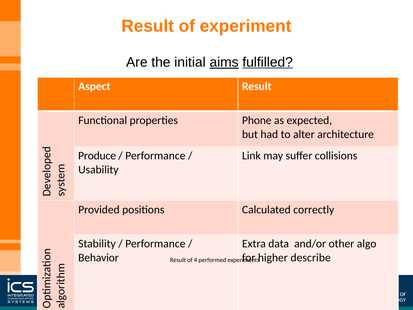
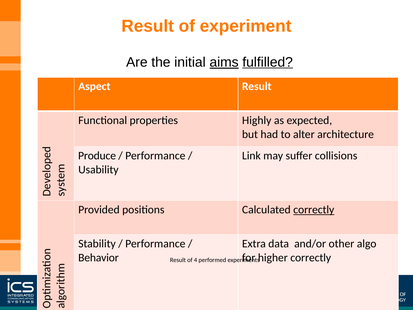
Phone: Phone -> Highly (257, 120)
correctly underline: none -> present (314, 210)
higher describe: describe -> correctly (311, 258)
